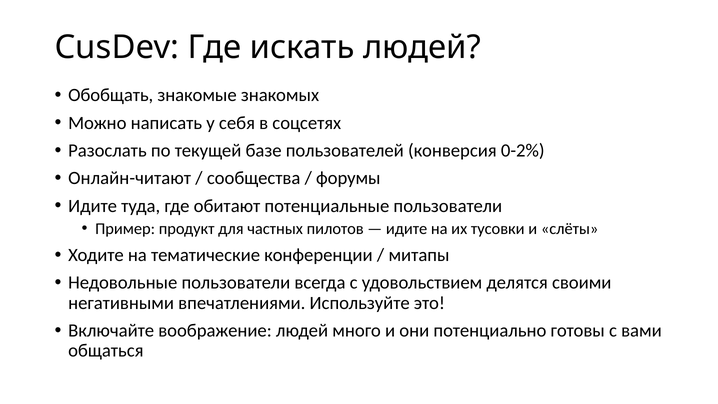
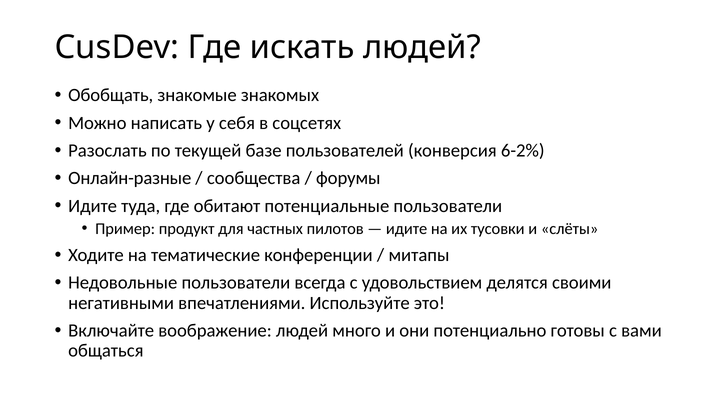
0-2%: 0-2% -> 6-2% (523, 150)
Онлайн-читают: Онлайн-читают -> Онлайн-разные (130, 178)
